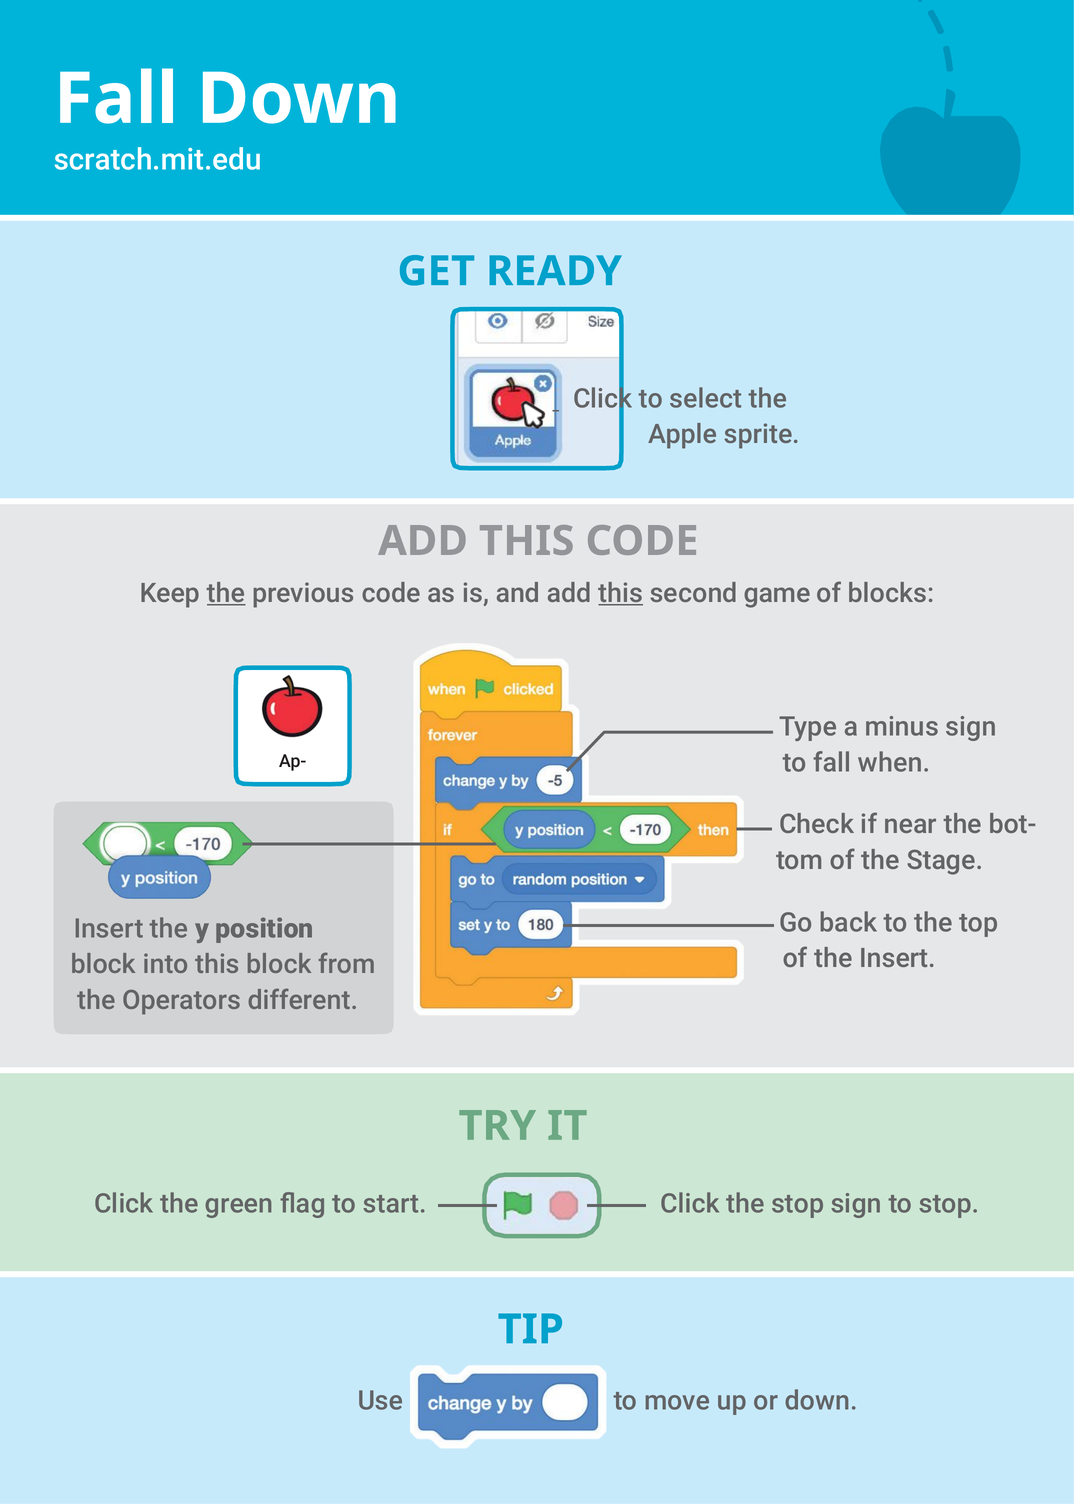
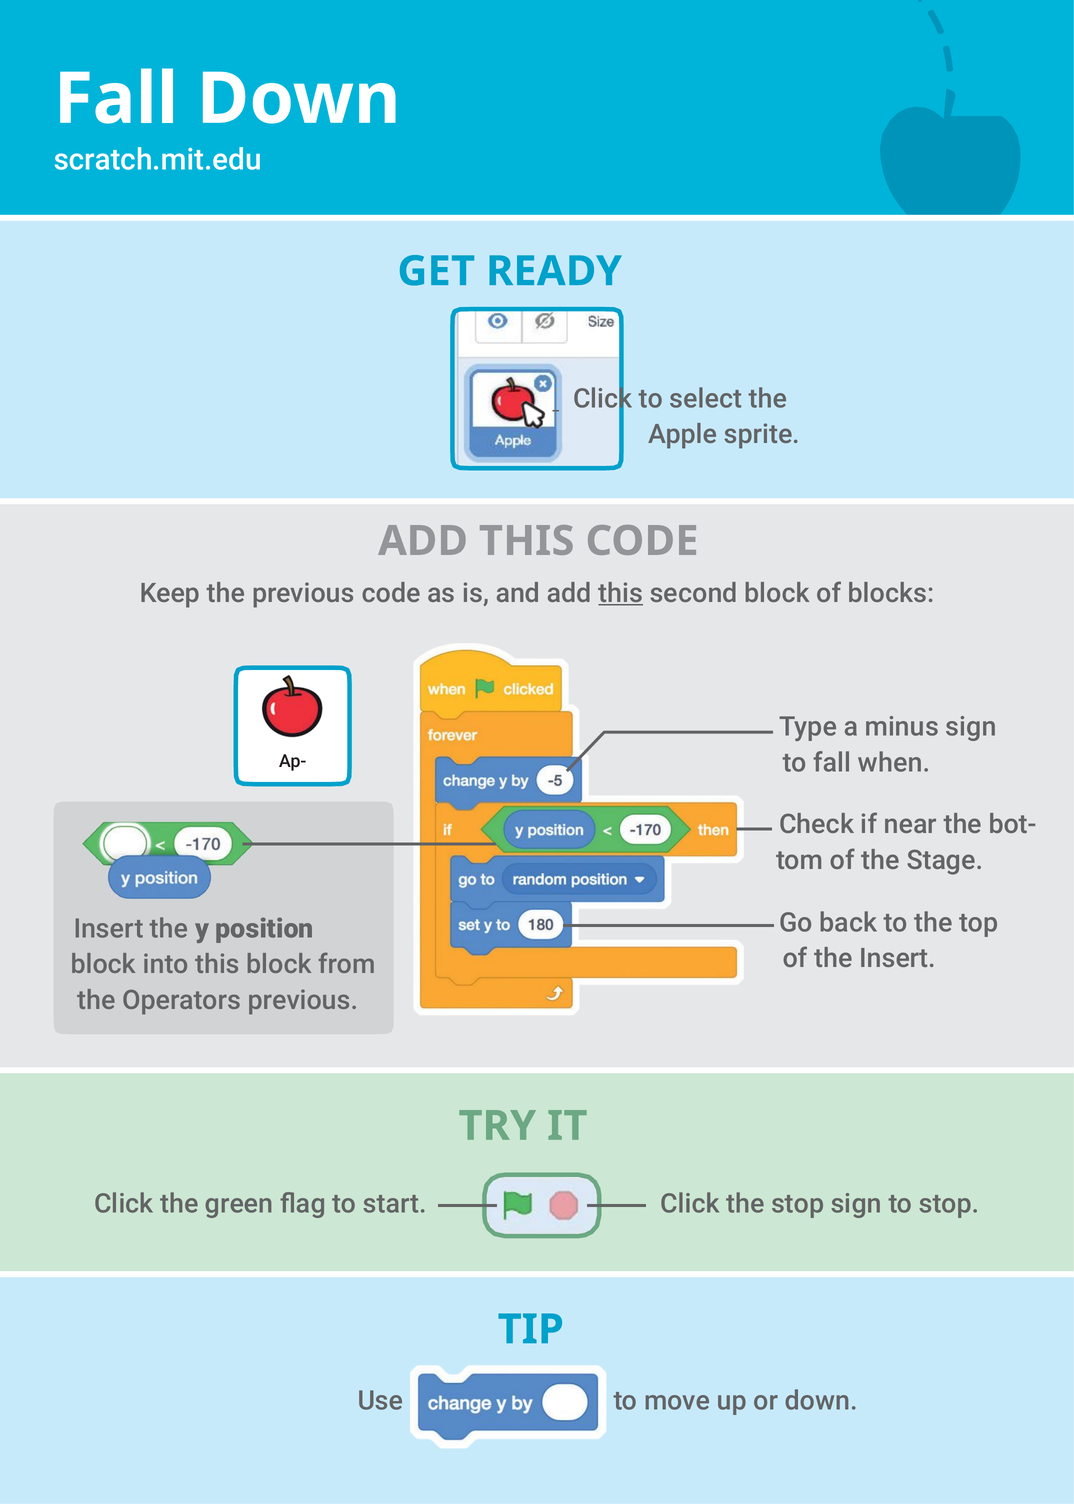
the underline: present -> none (226, 593)
second game: game -> block (777, 593)
Operators different: different -> previous (303, 1000)
